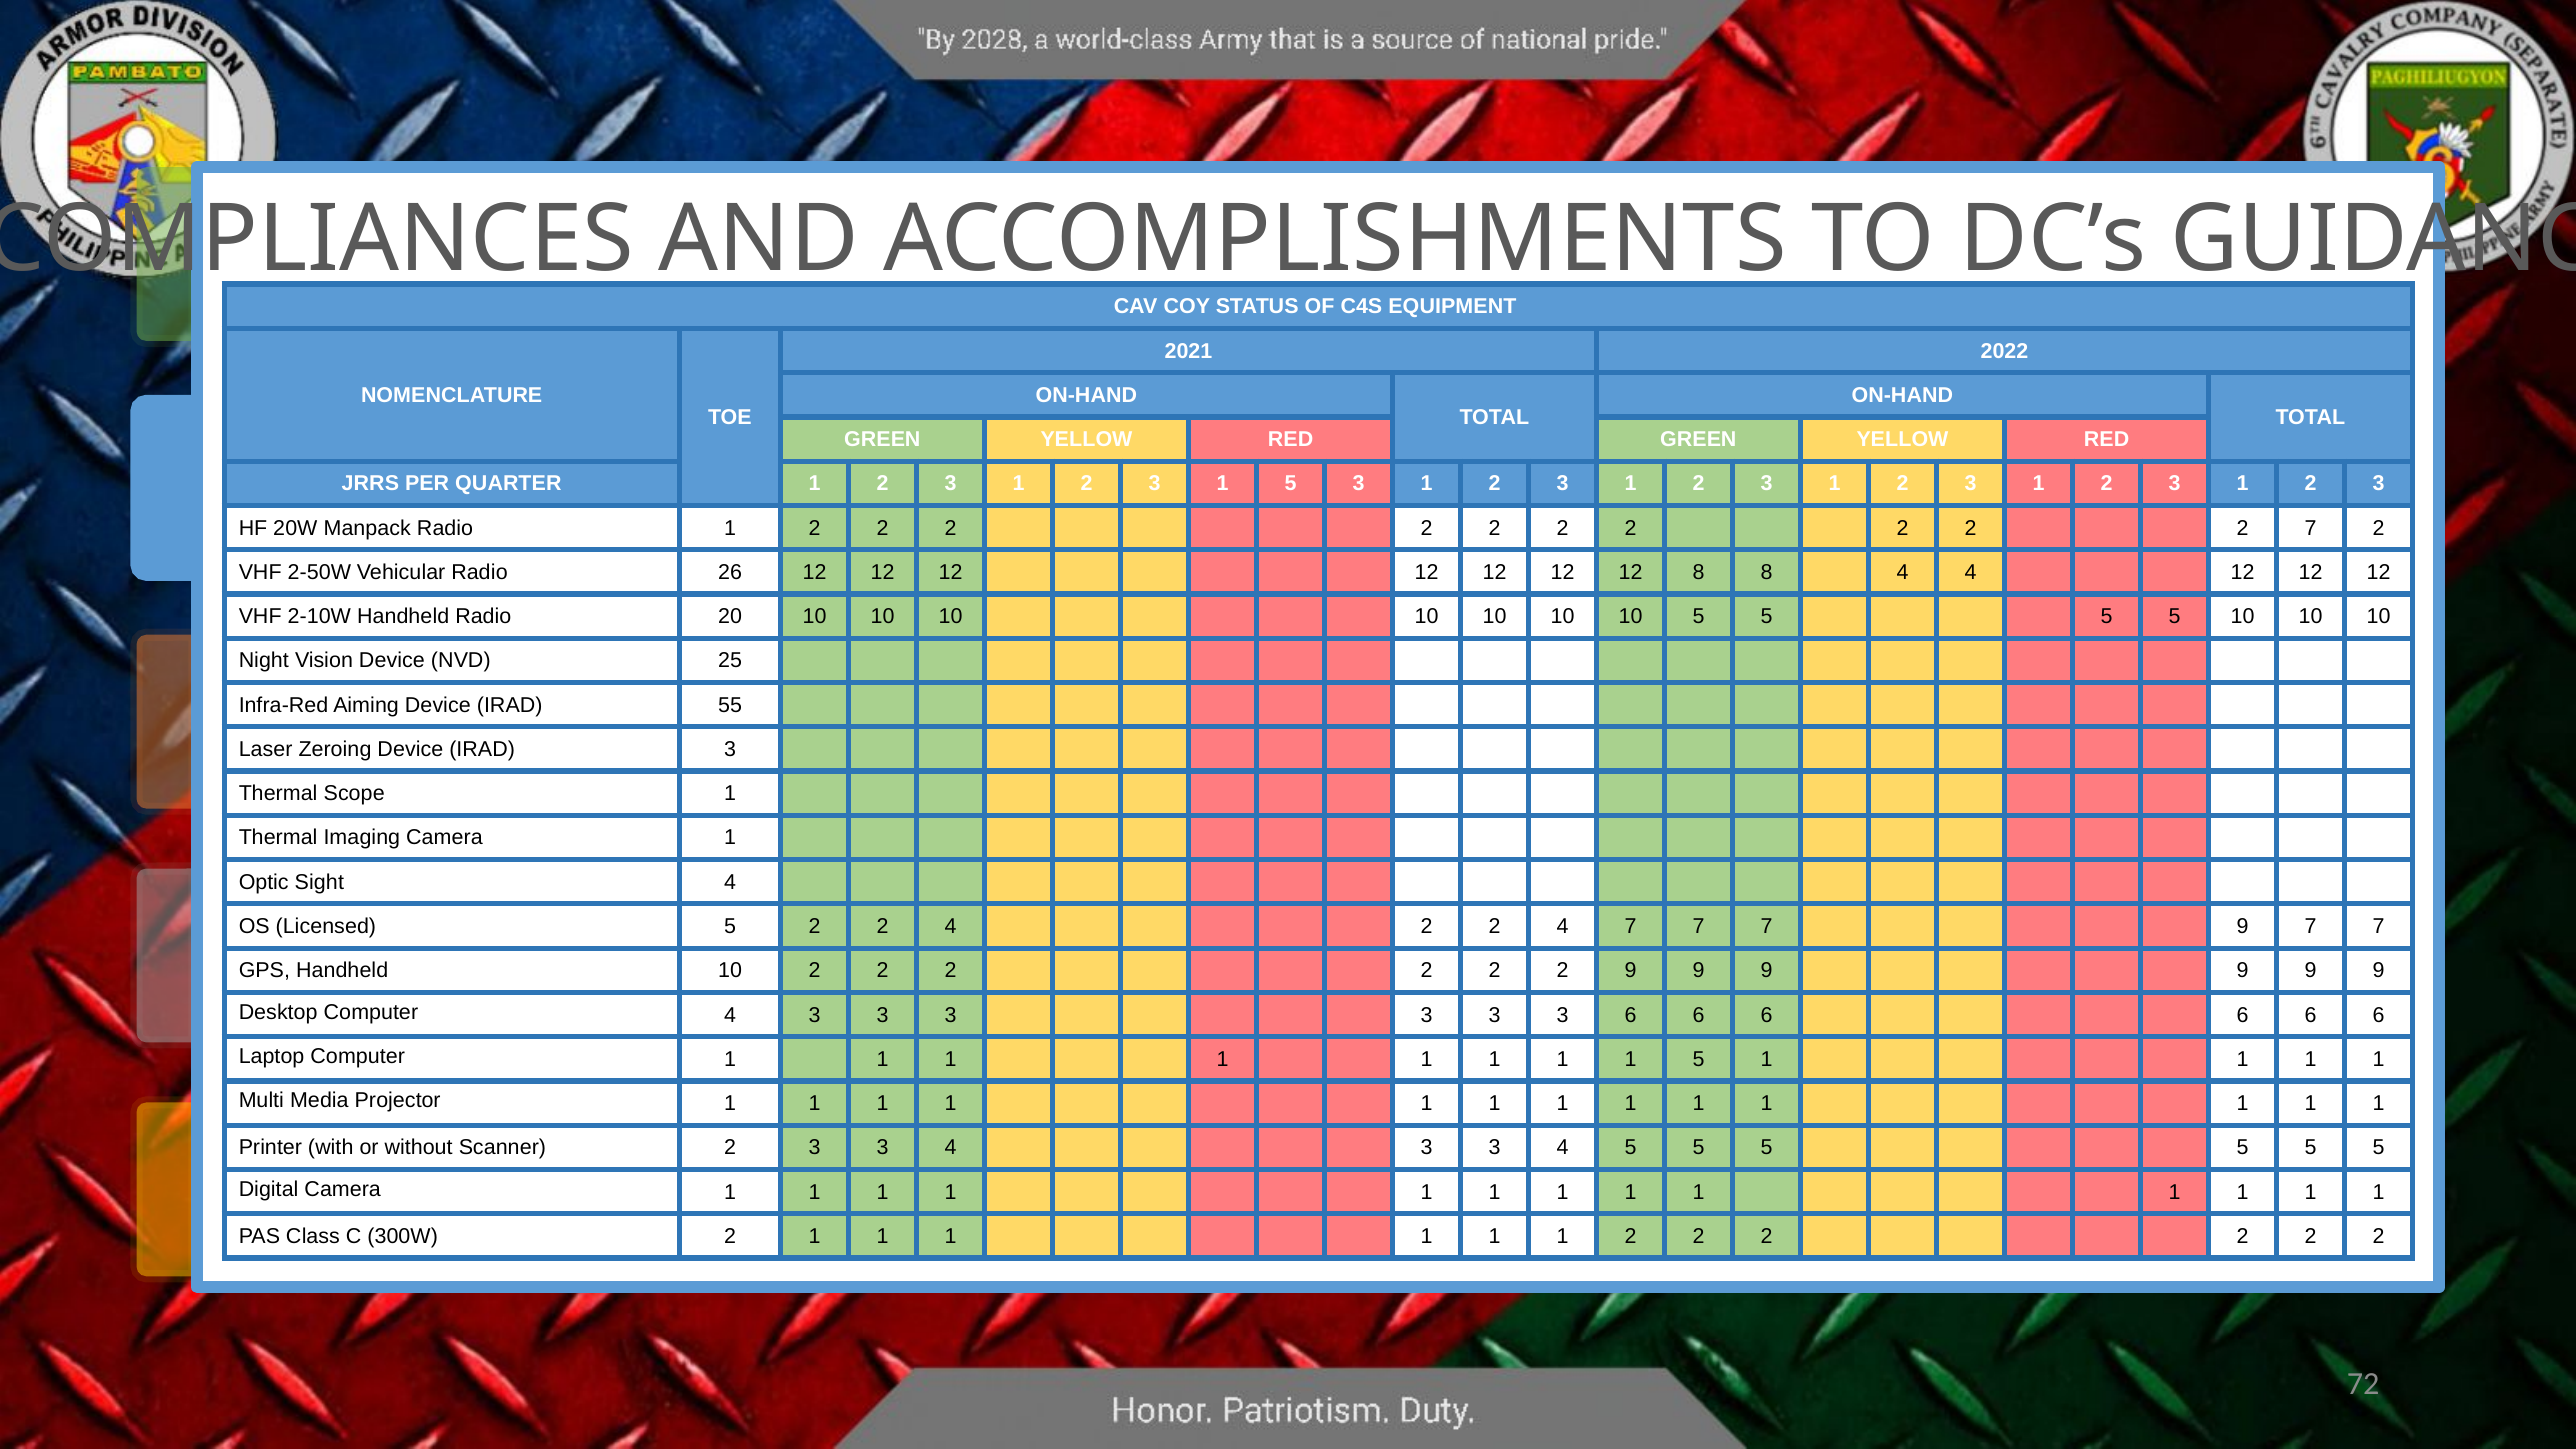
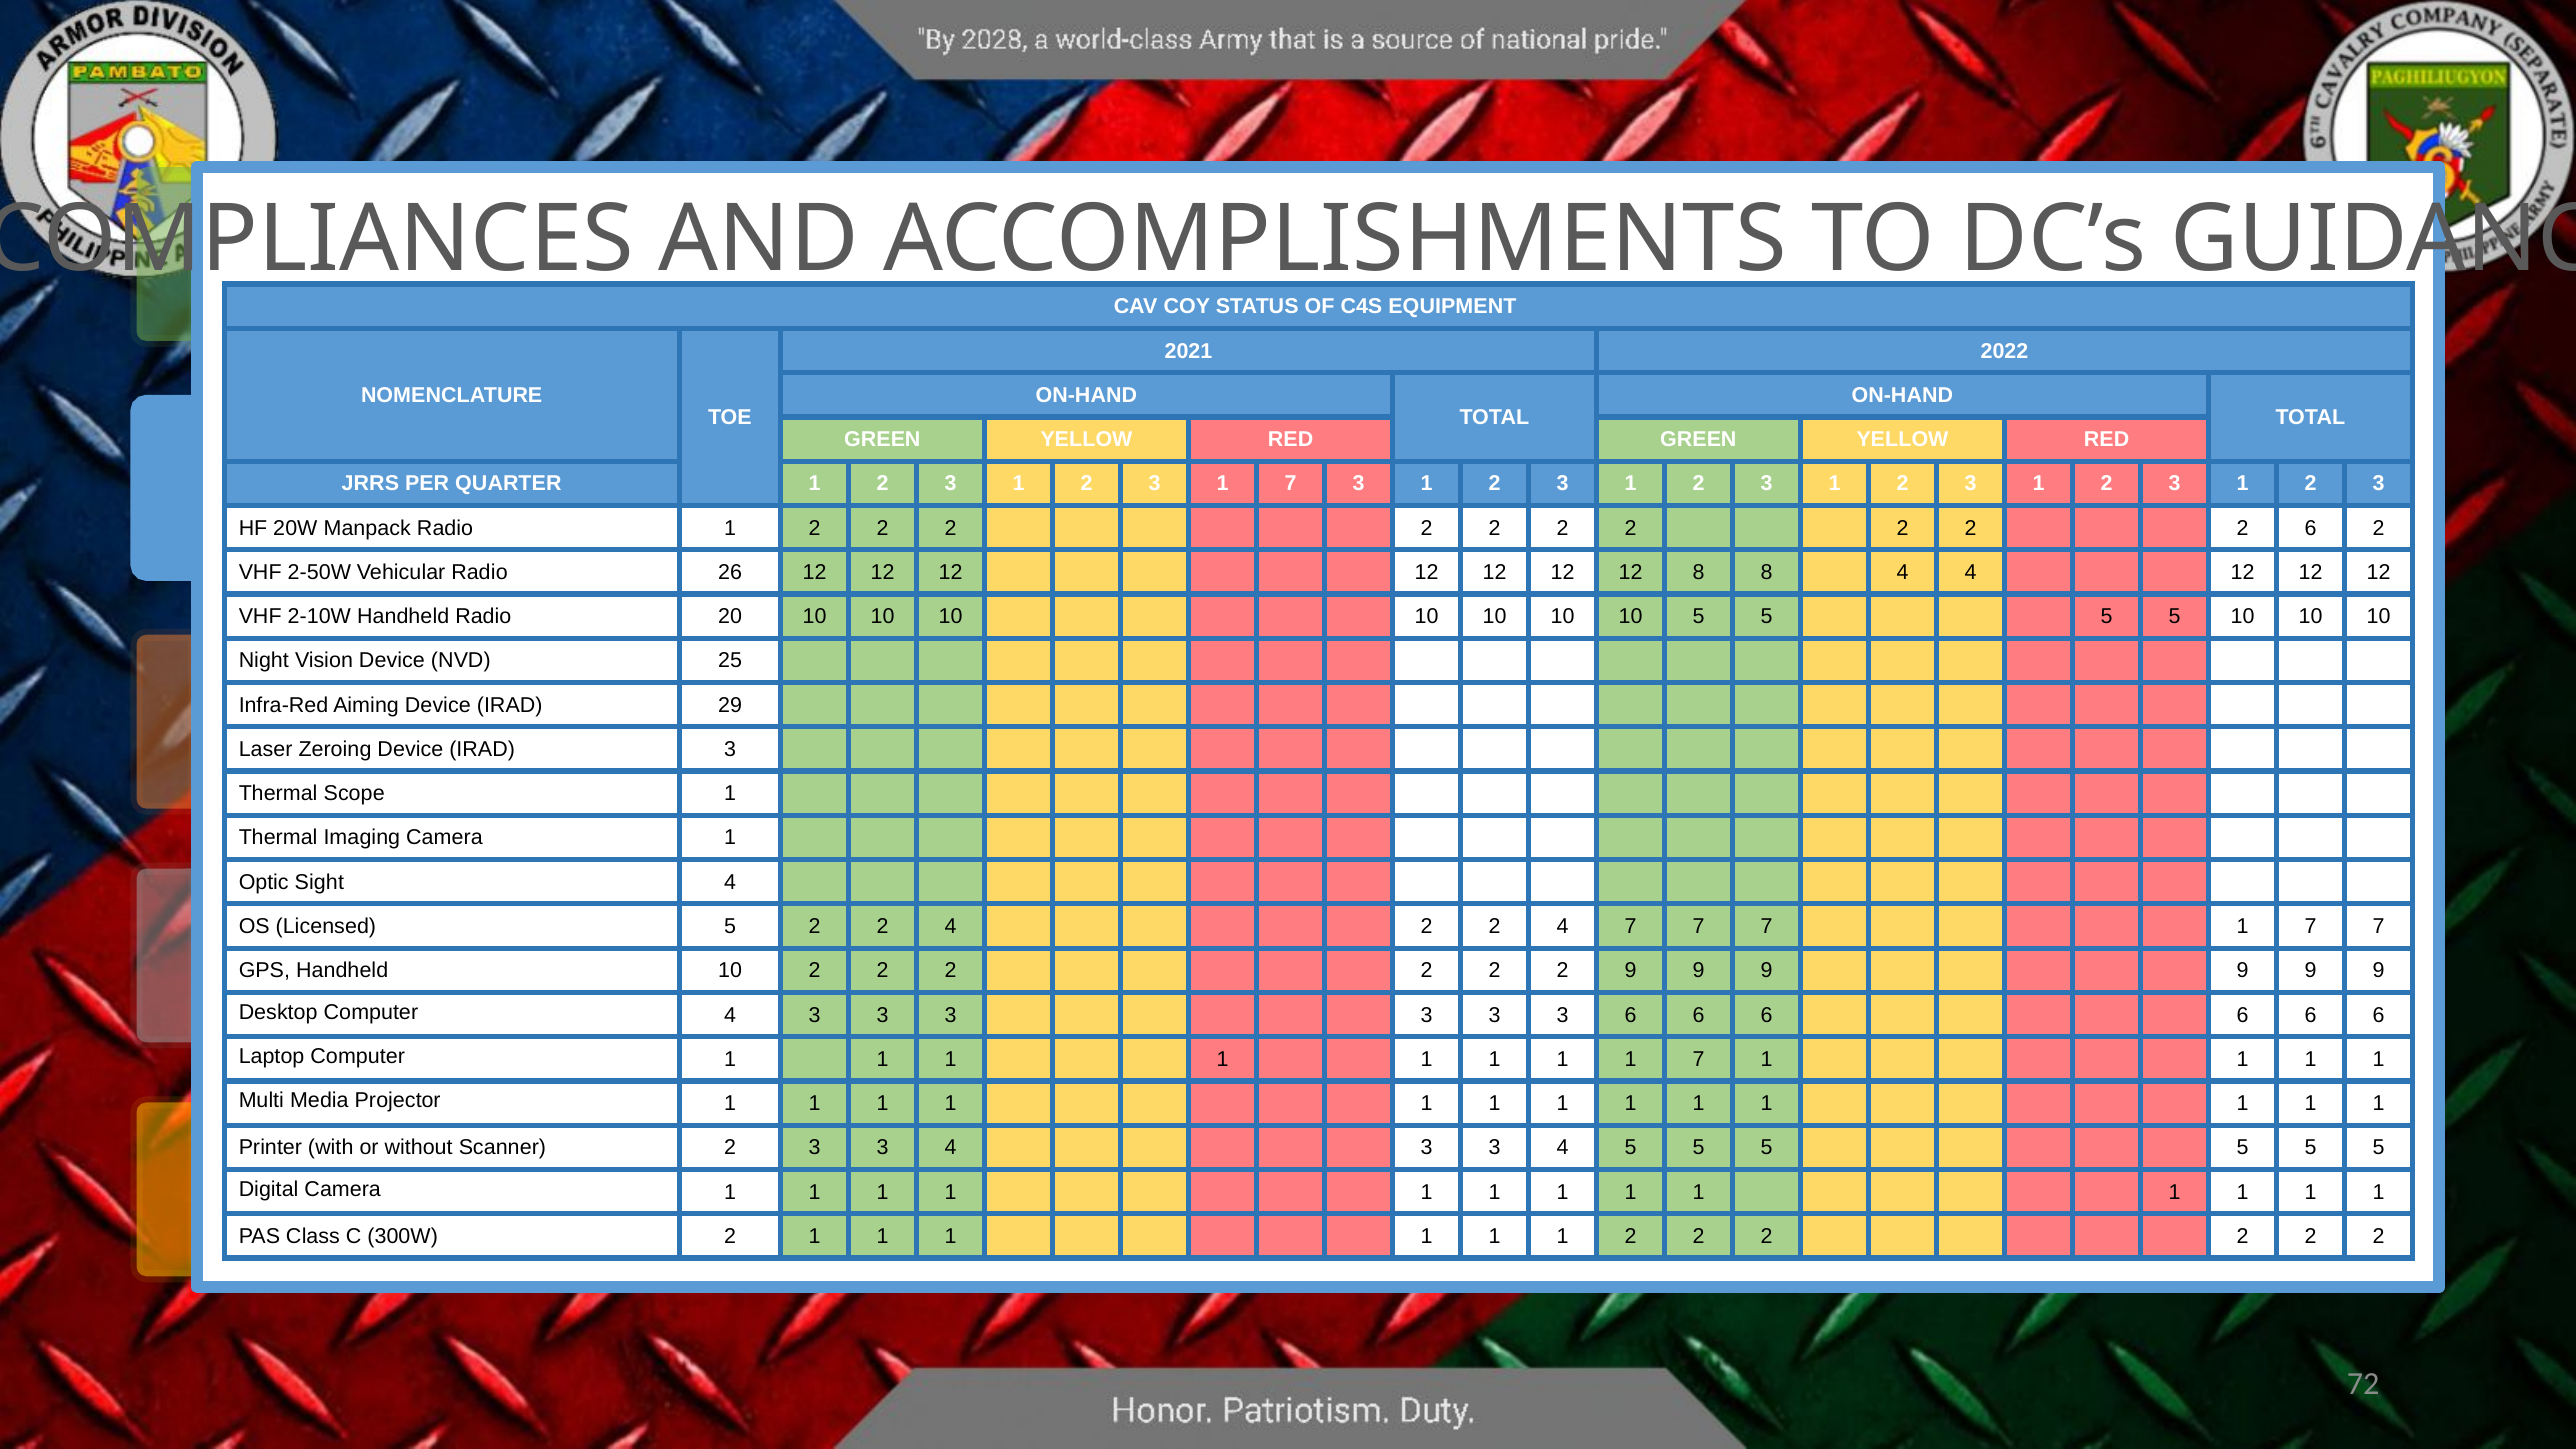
3 1 5: 5 -> 7 (1291, 484)
2 7: 7 -> 6 (2311, 528)
55: 55 -> 29 (730, 705)
7 7 9: 9 -> 1 (2243, 926)
1 1 5: 5 -> 7 (1699, 1059)
